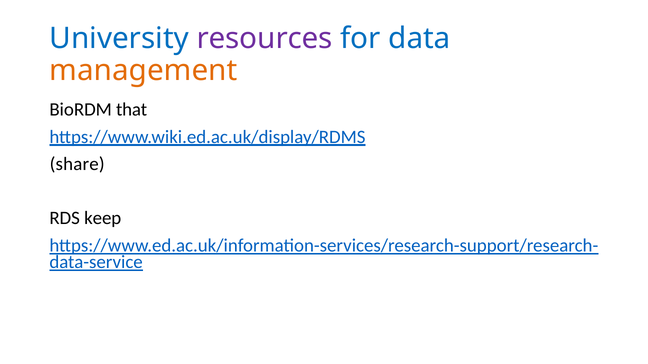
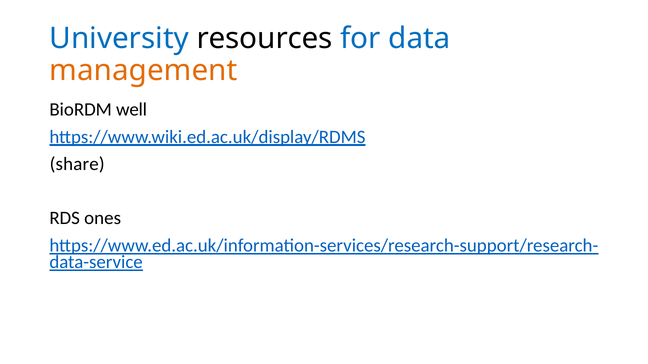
resources colour: purple -> black (265, 38)
that: that -> well (132, 110)
keep: keep -> ones (103, 218)
